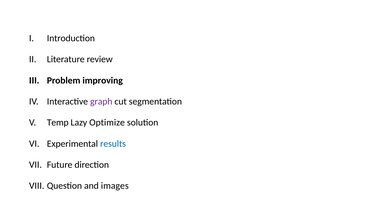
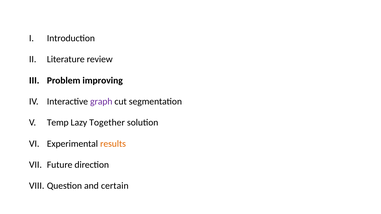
Optimize: Optimize -> Together (107, 123)
results colour: blue -> orange (113, 144)
images: images -> certain (115, 186)
